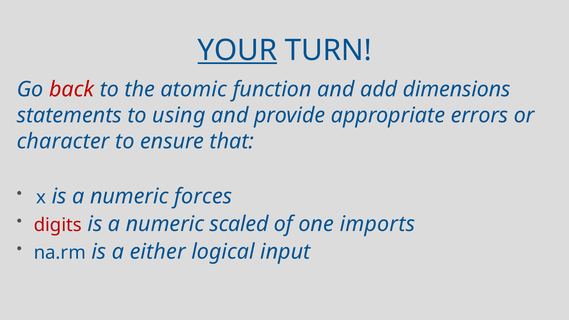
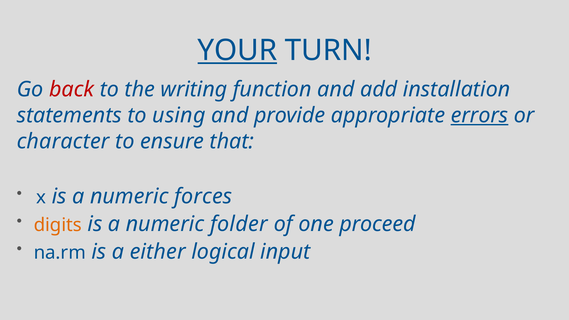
atomic: atomic -> writing (194, 90)
dimensions: dimensions -> installation (457, 90)
errors underline: none -> present (479, 115)
digits colour: red -> orange (58, 225)
scaled: scaled -> folder (239, 224)
imports: imports -> proceed (378, 224)
